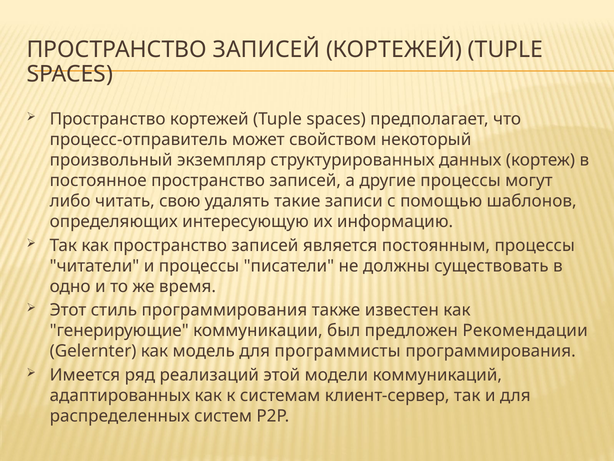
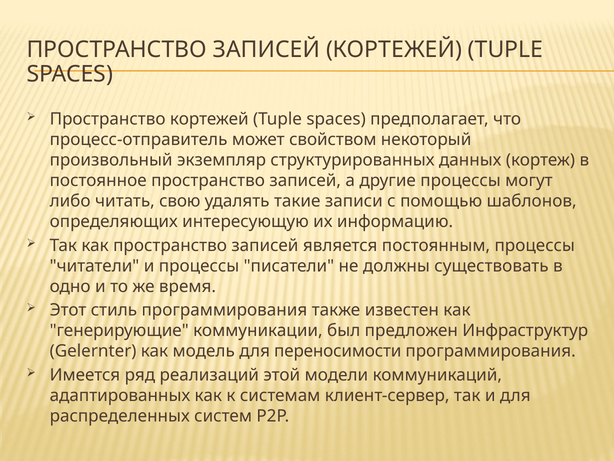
Рекомендации: Рекомендации -> Инфраструктур (525, 330)
программисты: программисты -> переносимости (338, 351)
